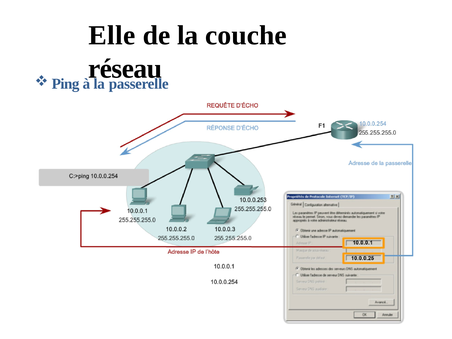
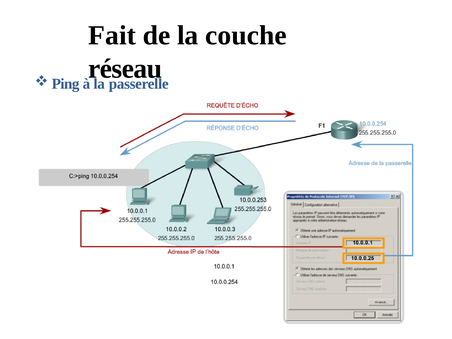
Elle: Elle -> Fait (112, 36)
